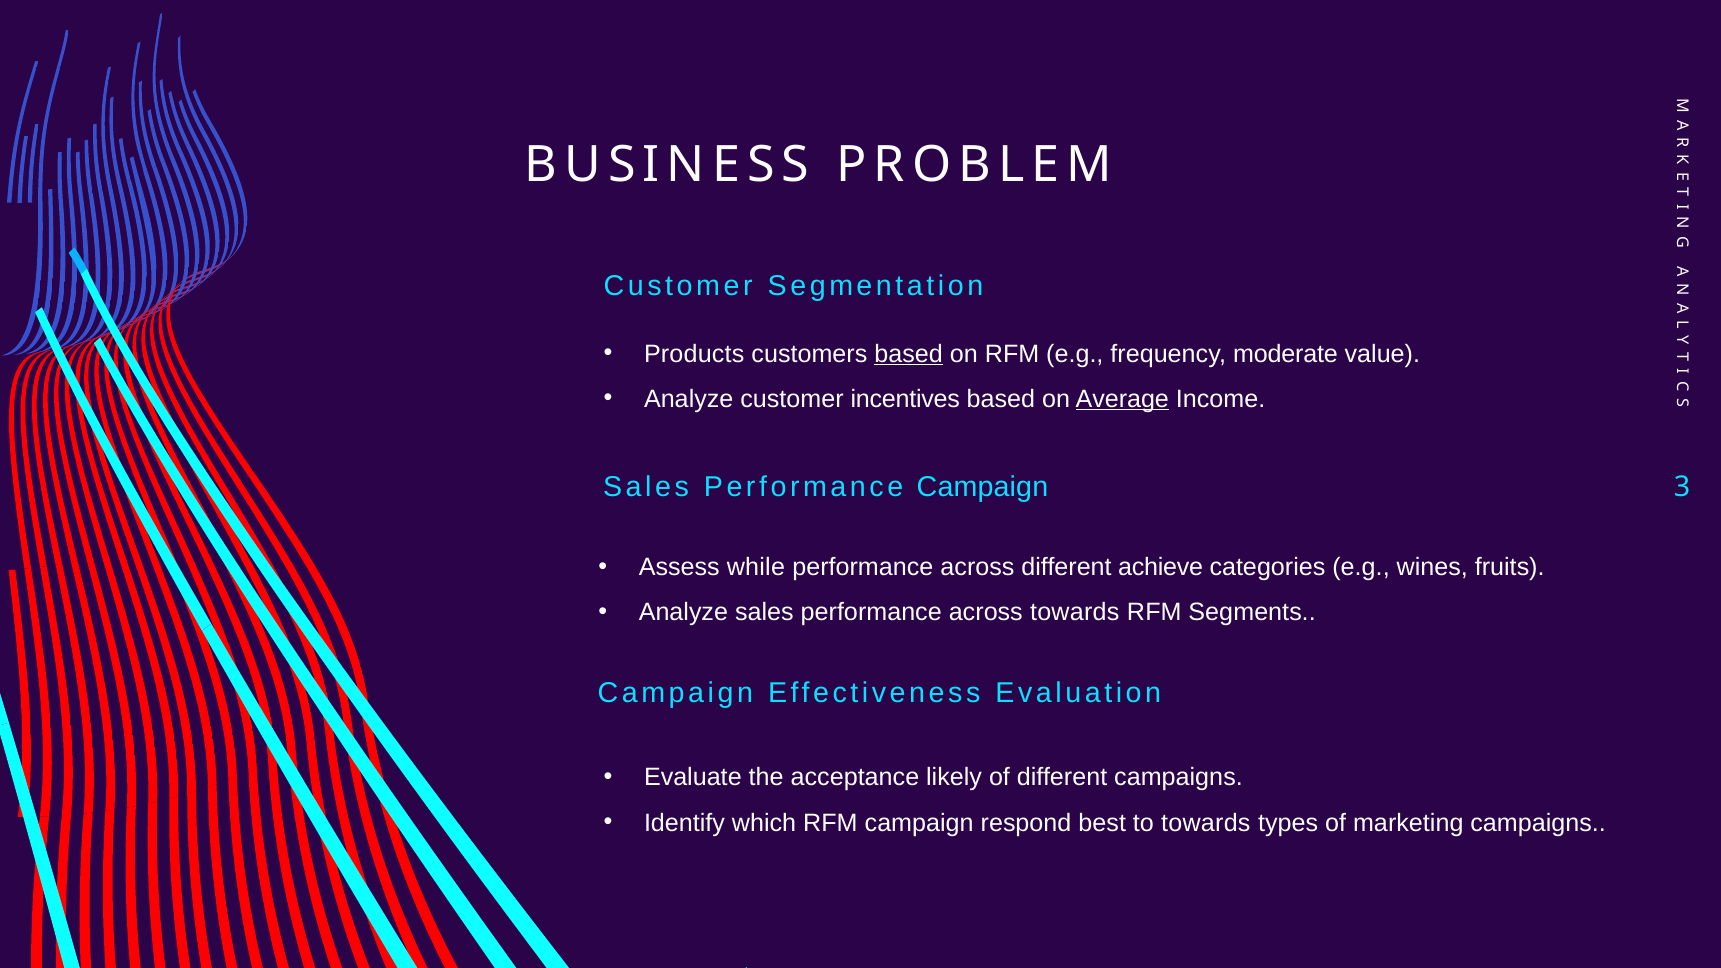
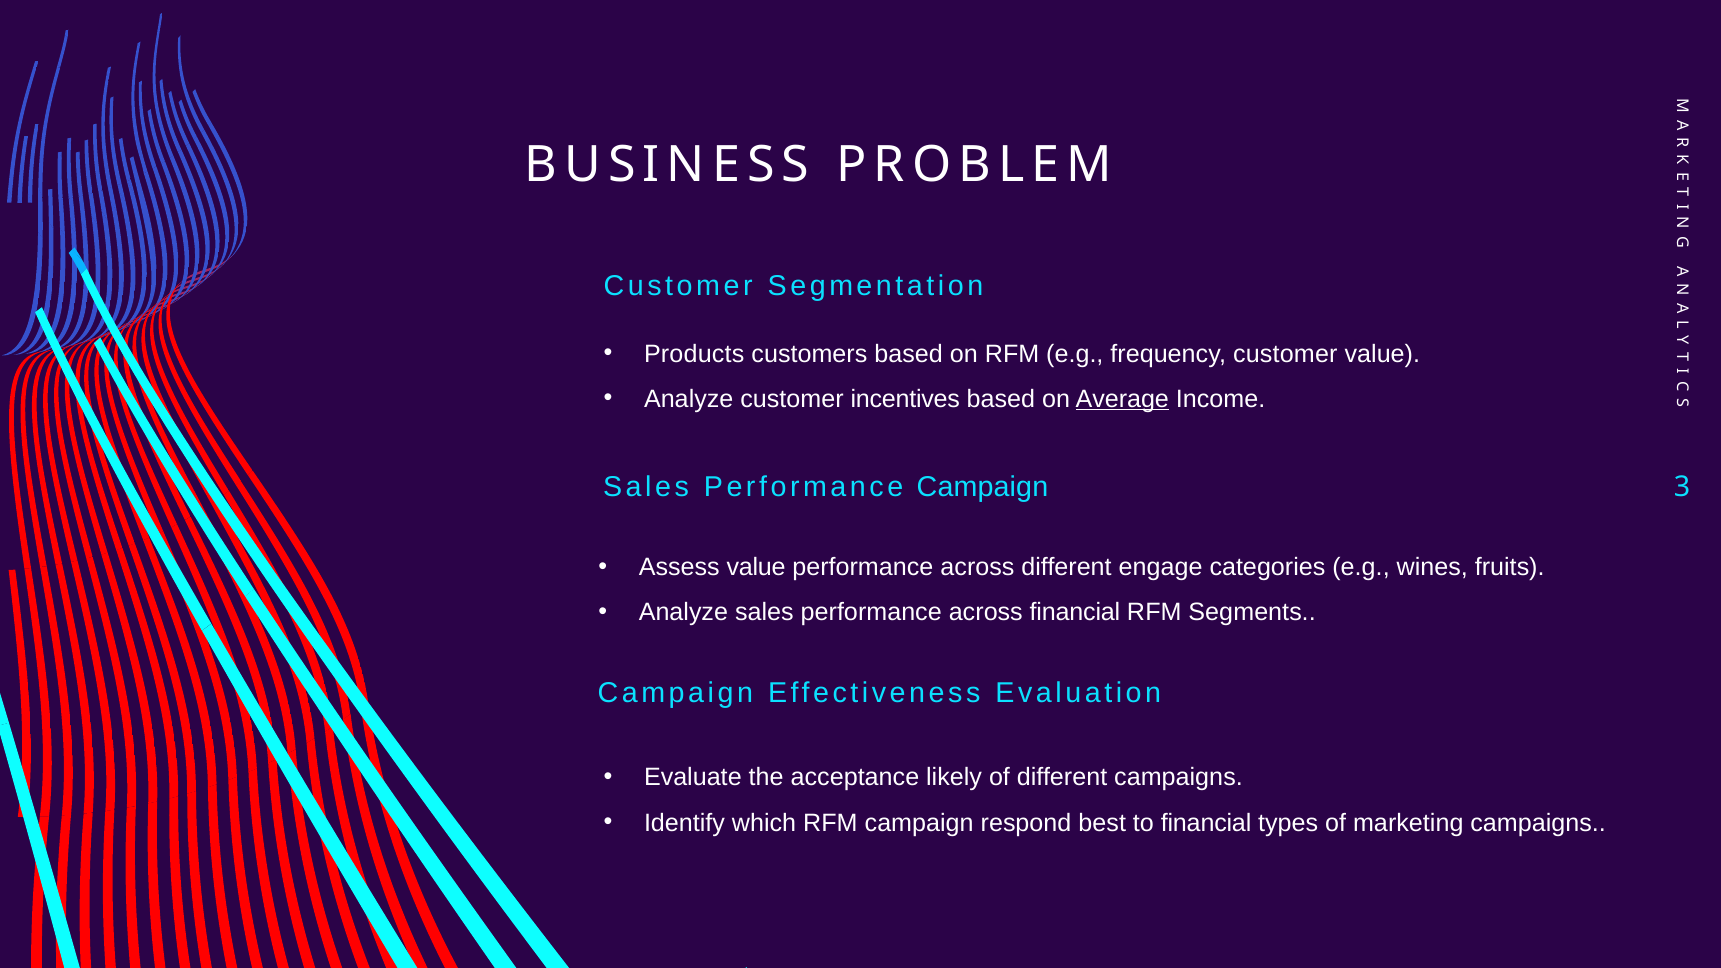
based underline: present -> none (909, 354)
frequency moderate: moderate -> customer (1285, 354)
Assess while: while -> value (756, 567)
achieve: achieve -> engage (1161, 567)
across towards: towards -> financial (1075, 612)
to towards: towards -> financial (1206, 823)
